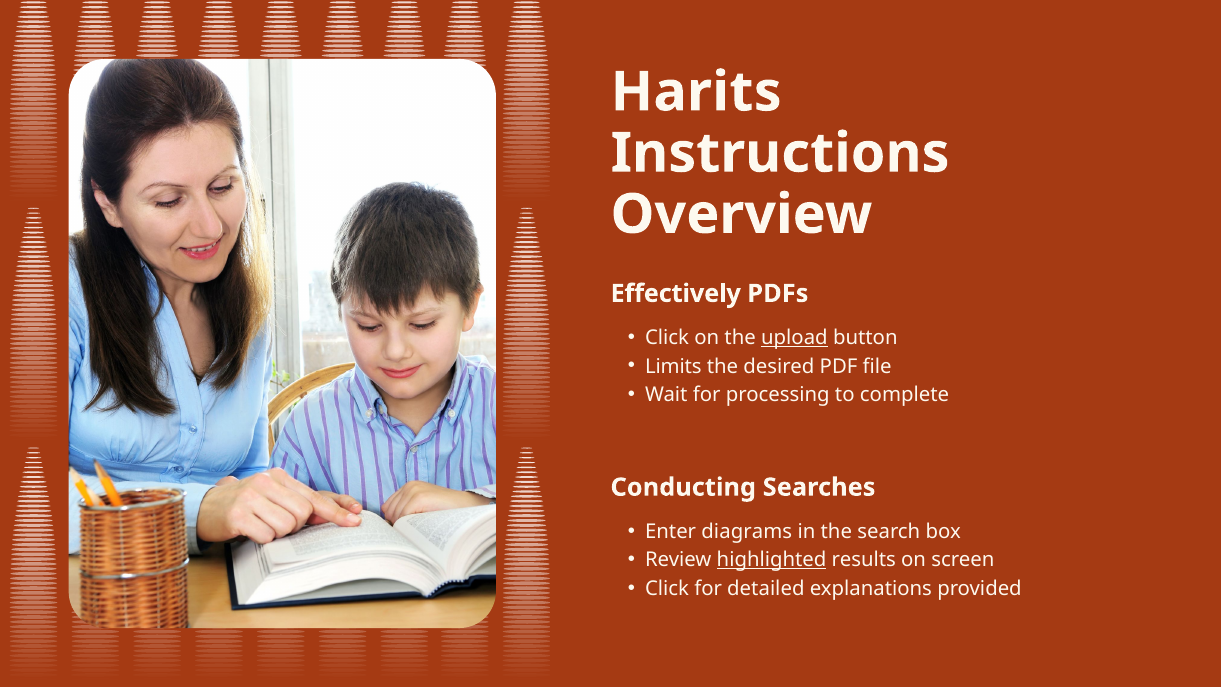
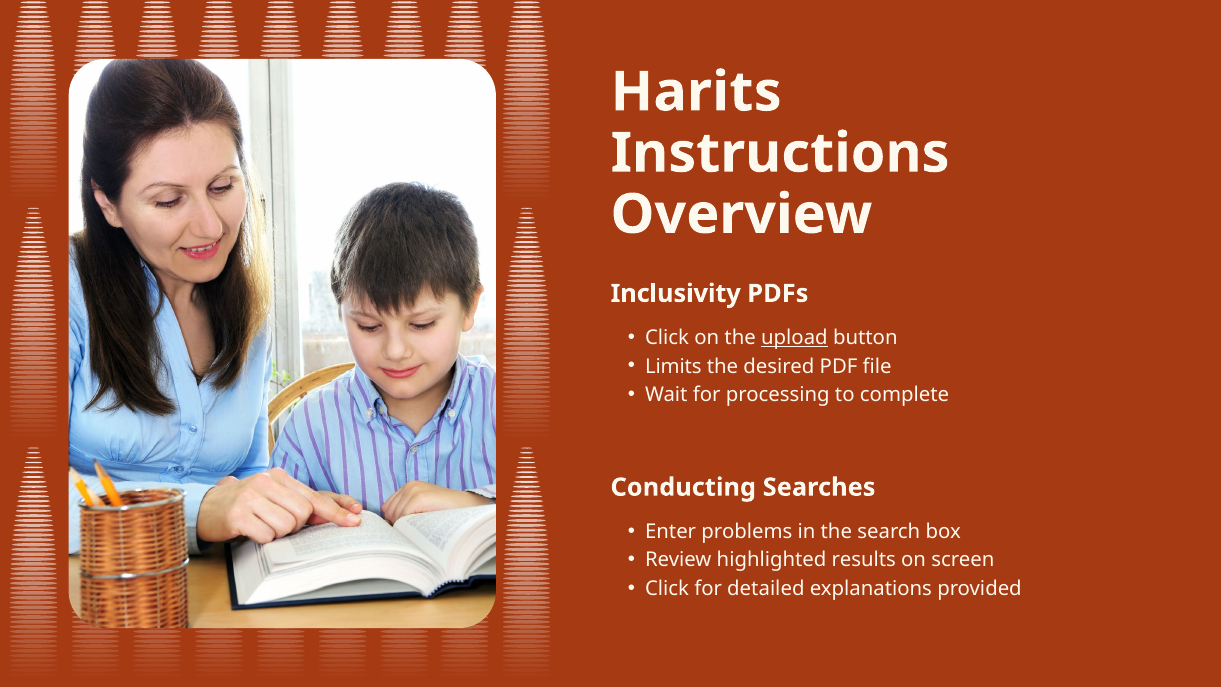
Effectively: Effectively -> Inclusivity (676, 293)
diagrams: diagrams -> problems (747, 531)
highlighted underline: present -> none (772, 560)
